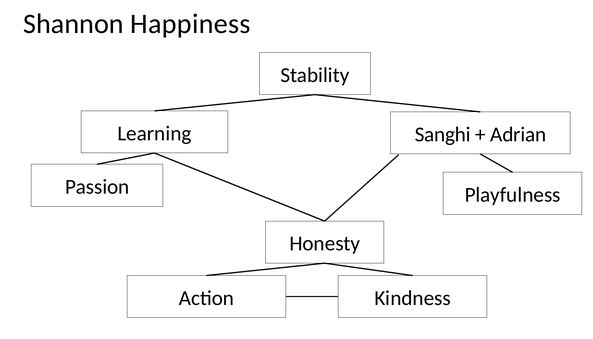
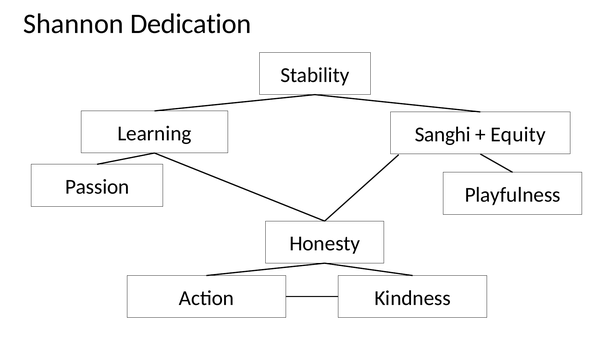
Happiness: Happiness -> Dedication (191, 24)
Adrian: Adrian -> Equity (518, 134)
